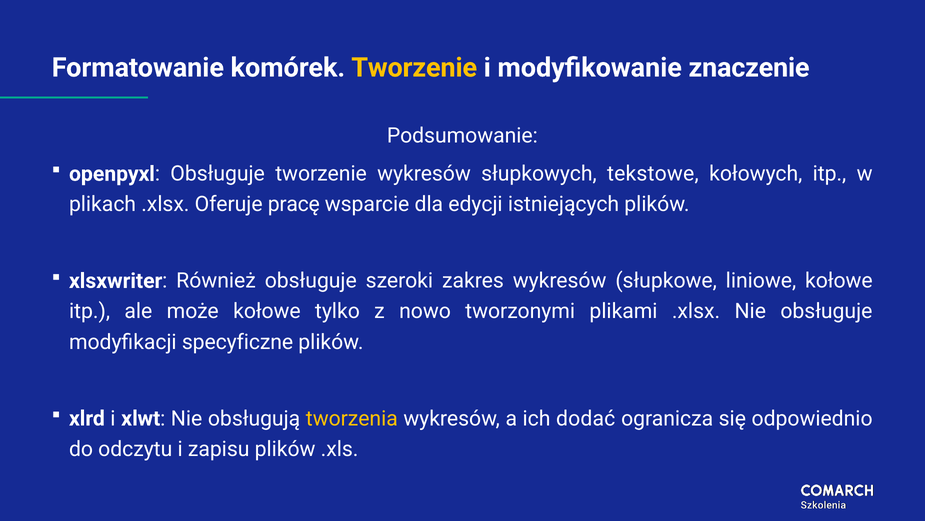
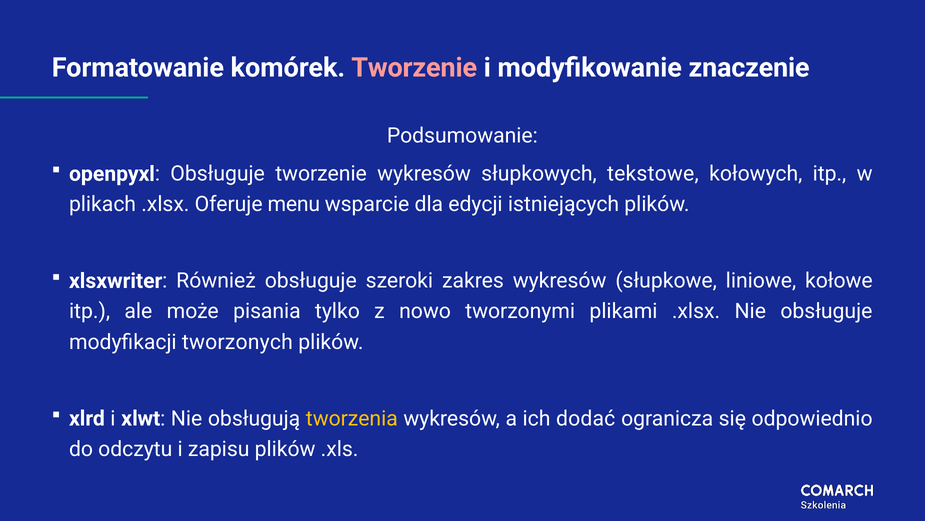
Tworzenie colour: yellow -> pink (414, 68)
pracę: pracę -> menu (294, 204)
może kołowe: kołowe -> pisania (267, 311)
specyficzne: specyficzne -> tworzonych (237, 342)
